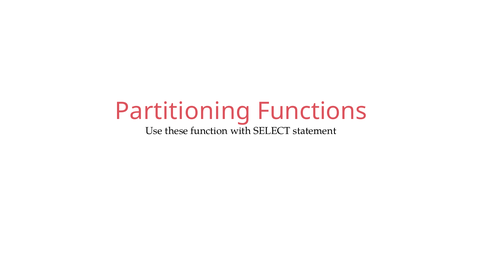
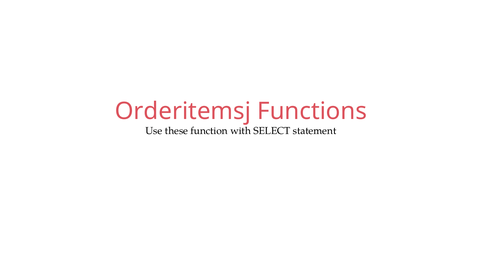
Partitioning: Partitioning -> Orderitemsj (183, 111)
